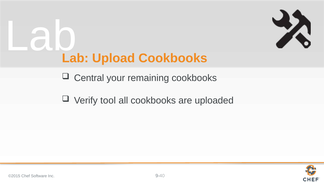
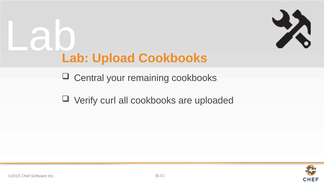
tool: tool -> curl (108, 101)
